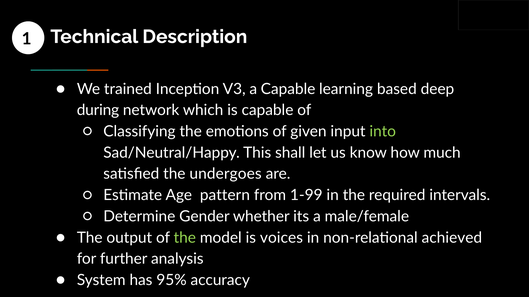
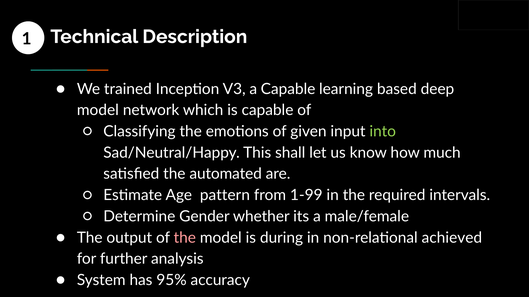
during: during -> model (98, 110)
undergoes: undergoes -> automated (226, 174)
the colour: light green -> pink (185, 238)
voices: voices -> during (282, 238)
